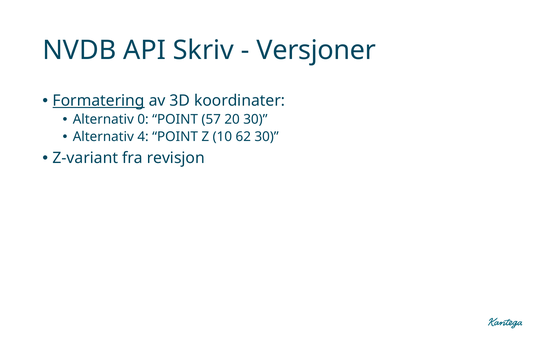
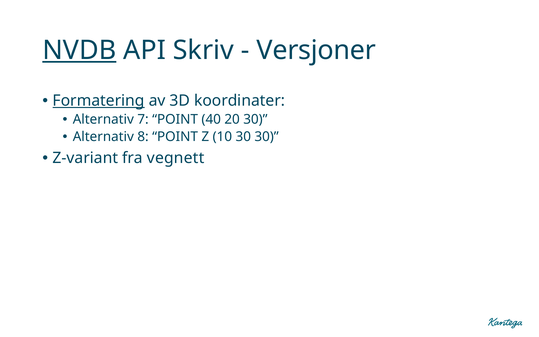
NVDB underline: none -> present (79, 50)
0: 0 -> 7 (143, 119)
57: 57 -> 40 (211, 119)
4: 4 -> 8 (143, 137)
10 62: 62 -> 30 (243, 137)
revisjon: revisjon -> vegnett (176, 158)
